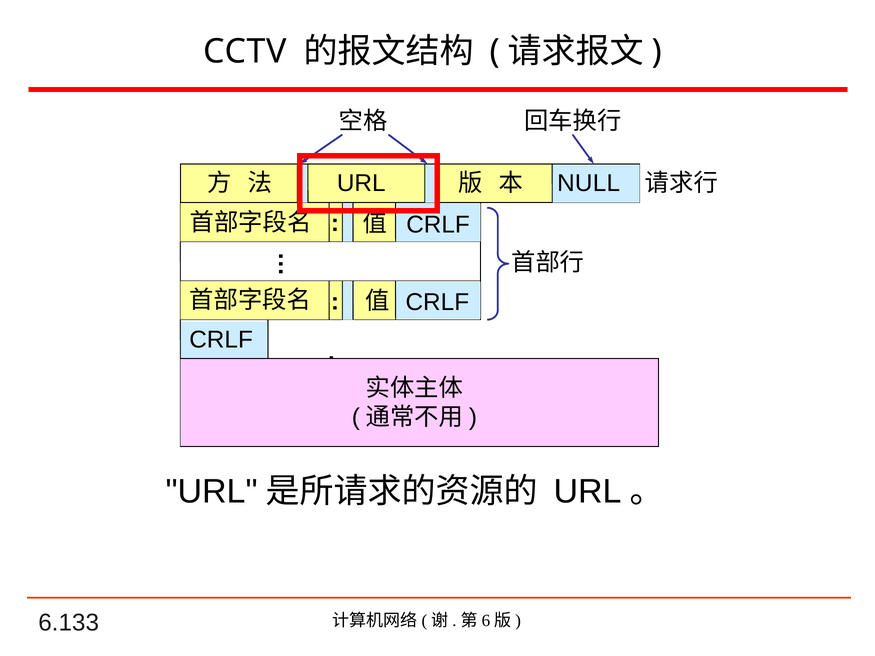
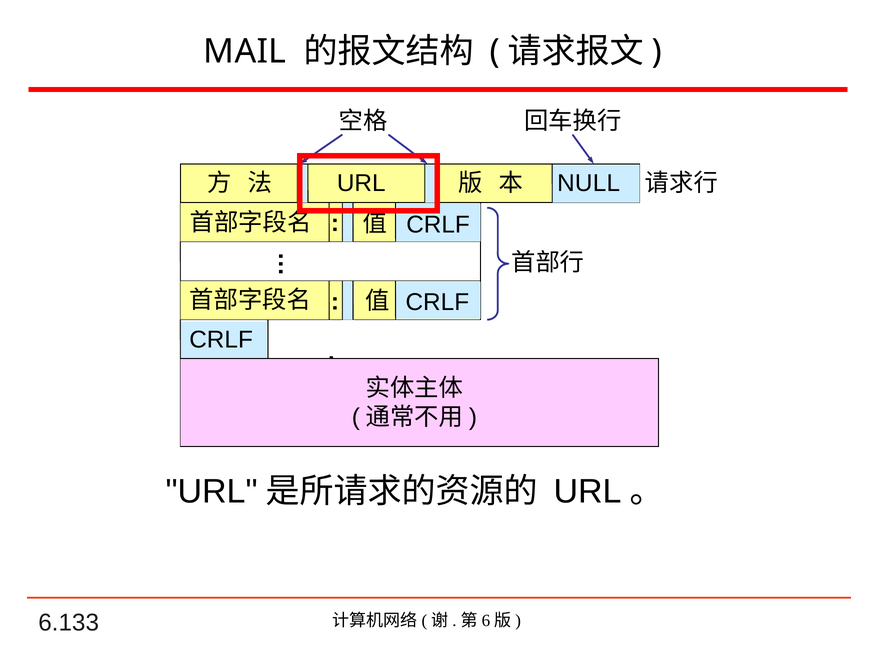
CCTV: CCTV -> MAIL (245, 52)
